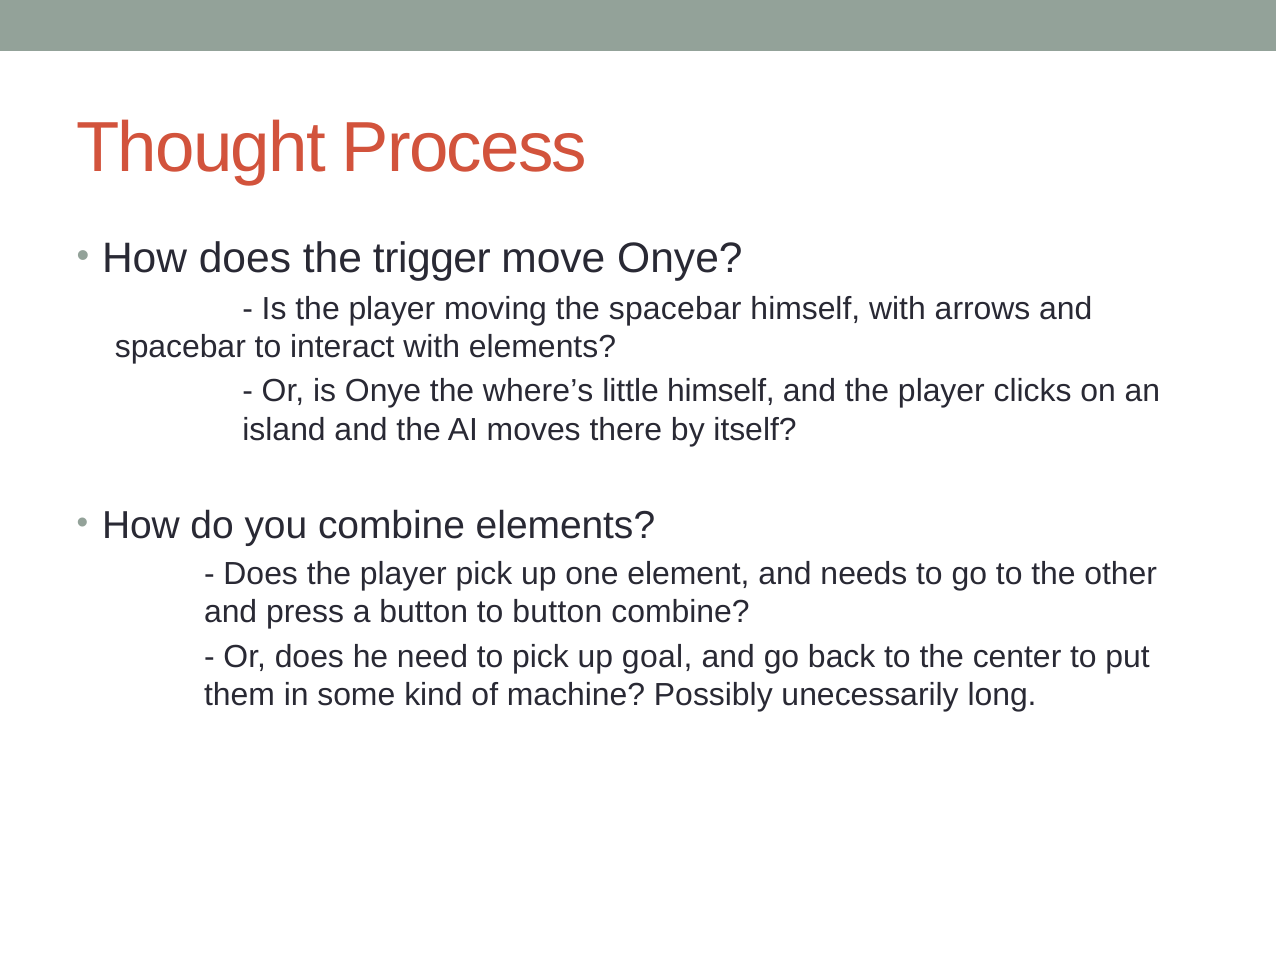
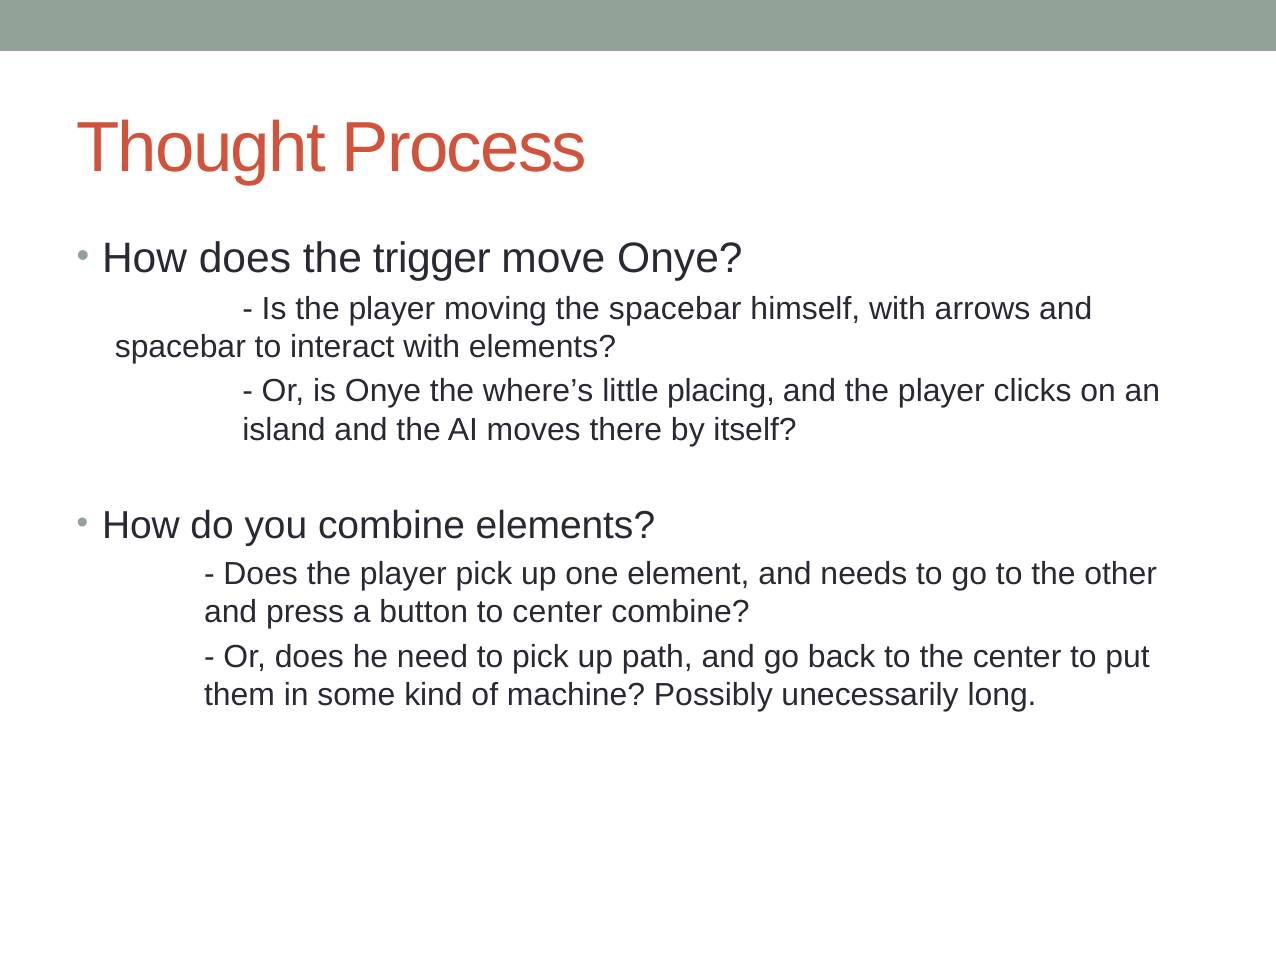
little himself: himself -> placing (721, 391)
to button: button -> center (557, 612)
goal: goal -> path (657, 657)
